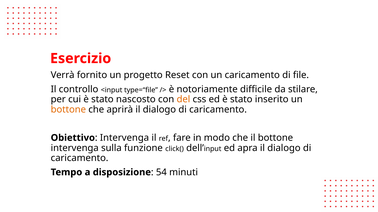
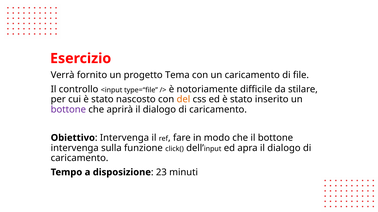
Reset: Reset -> Tema (177, 75)
bottone colour: orange -> purple (68, 110)
54: 54 -> 23 (161, 173)
